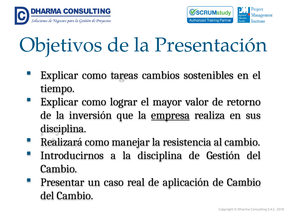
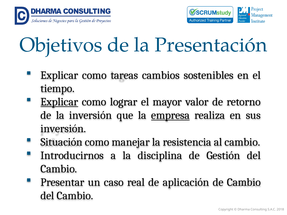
Explicar underline: none -> present (59, 102)
disciplina: disciplina -> inversión (63, 129)
Realizará: Realizará -> Situación (61, 142)
